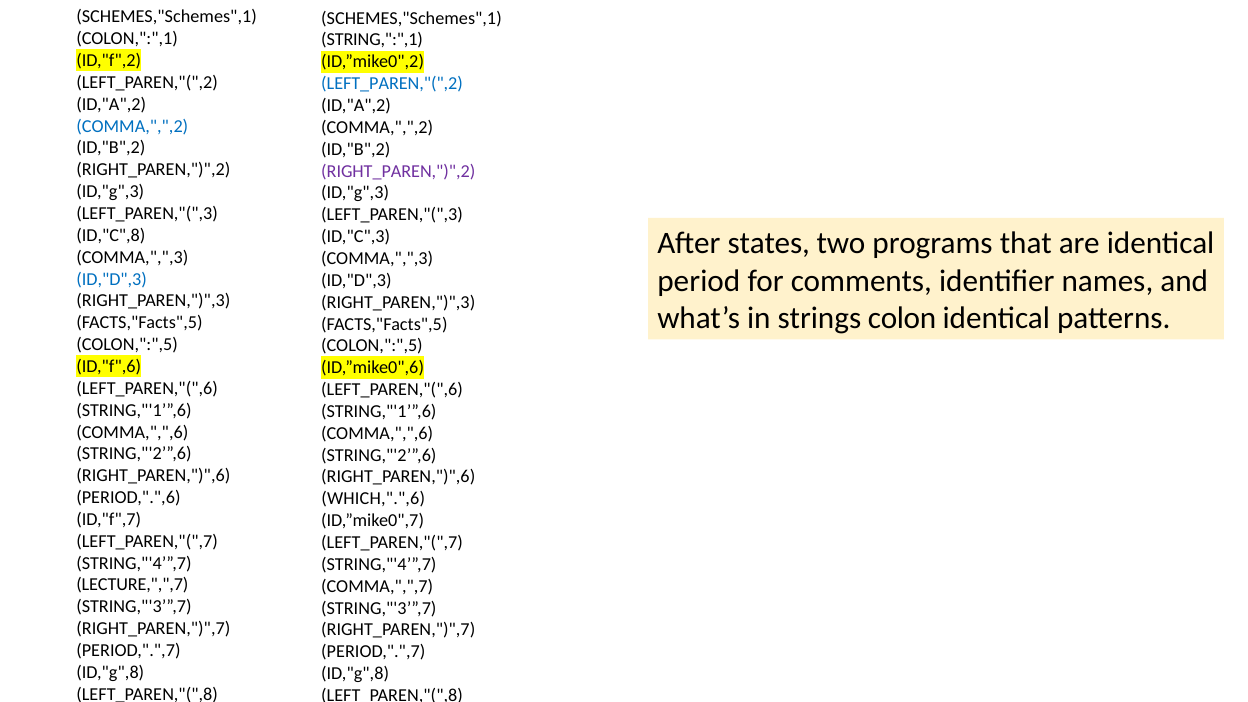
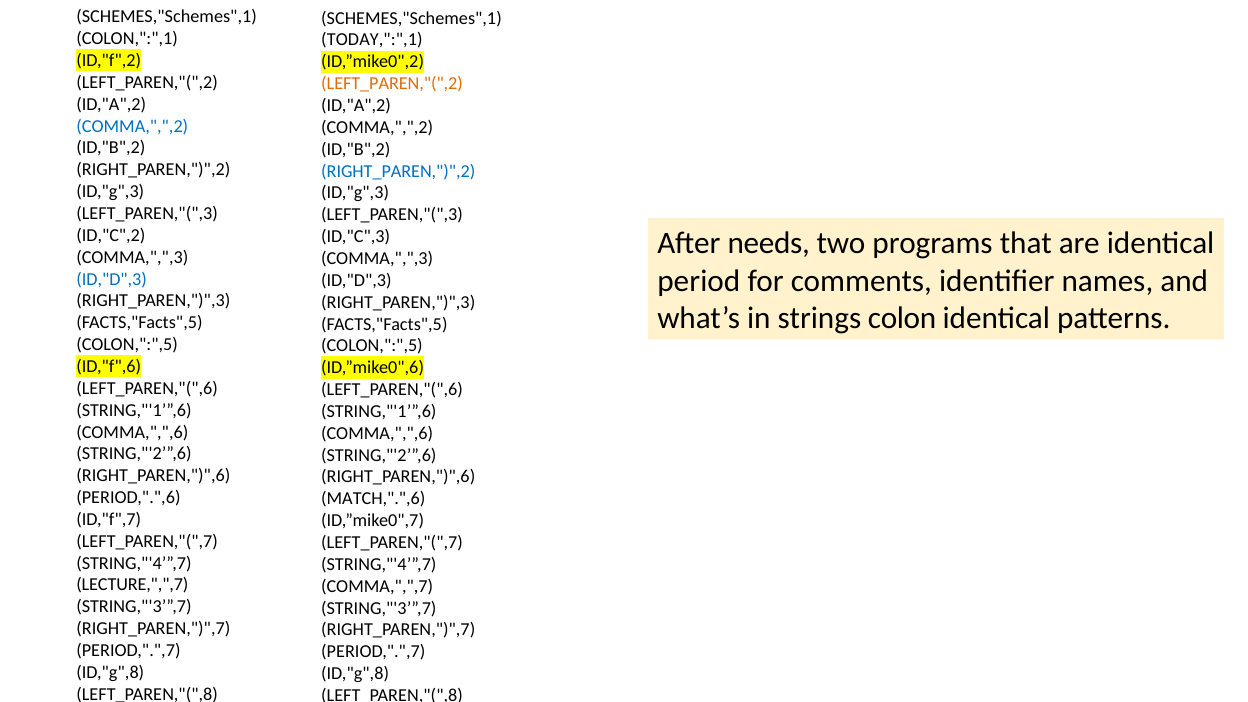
STRING,":",1: STRING,":",1 -> TODAY,":",1 (372, 40)
LEFT_PAREN,"(",2 colour: blue -> orange (392, 84)
RIGHT_PAREN,")",2 colour: purple -> blue (398, 171)
ID,"C",8: ID,"C",8 -> ID,"C",2 (111, 235)
states: states -> needs (769, 243)
WHICH,".",6: WHICH,".",6 -> MATCH,".",6 (373, 499)
